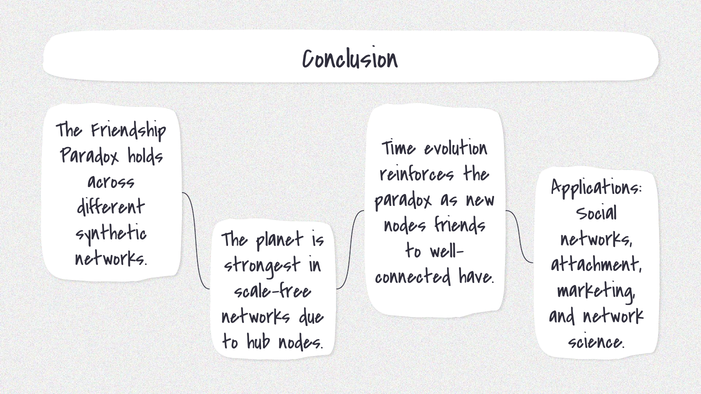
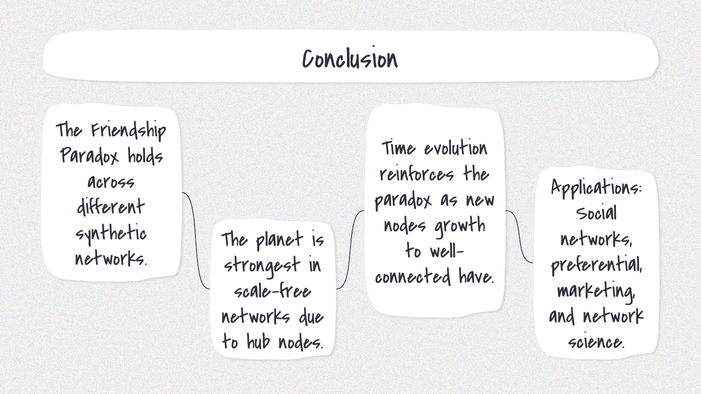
friends: friends -> growth (460, 225)
attachment: attachment -> preferential (597, 265)
